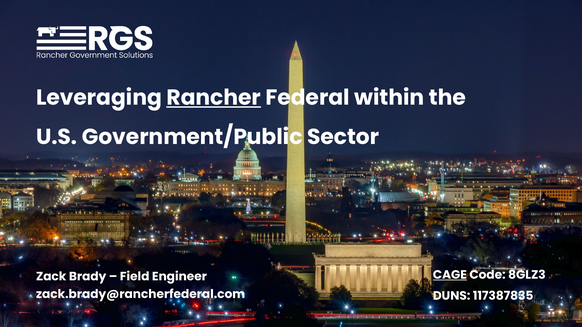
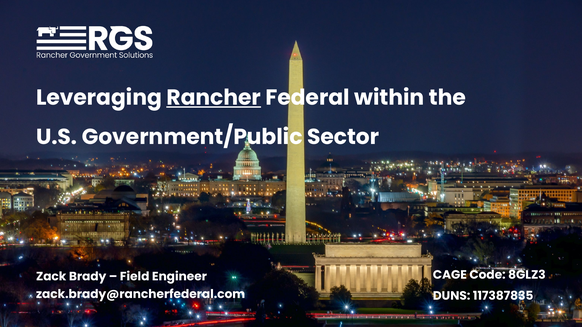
CAGE underline: present -> none (450, 275)
